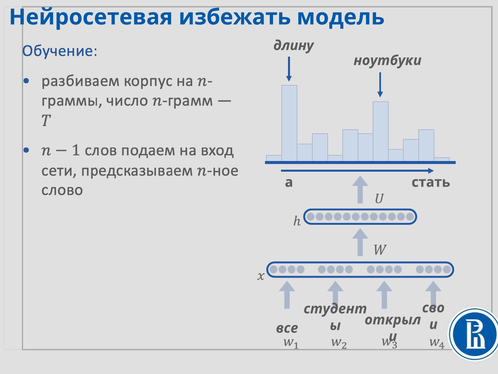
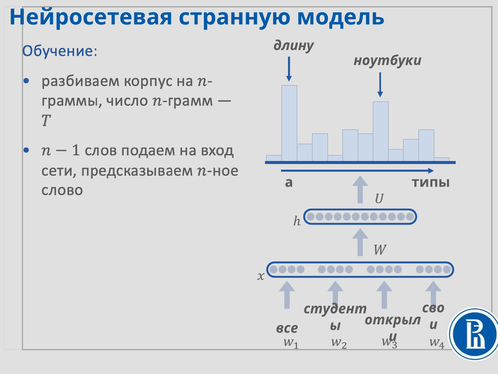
избежать: избежать -> странную (235, 17)
стать: стать -> типы (431, 182)
